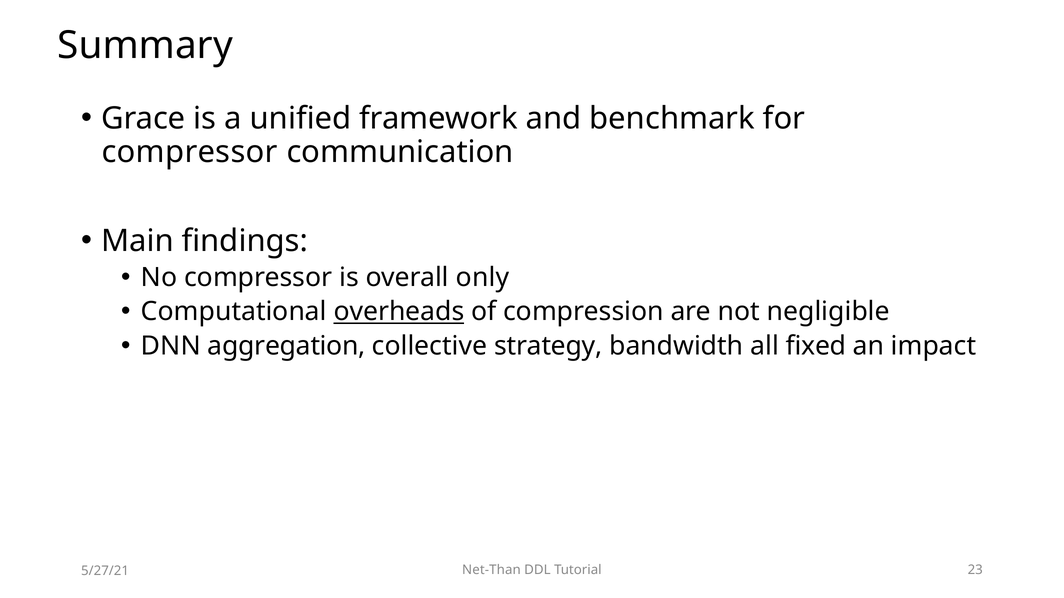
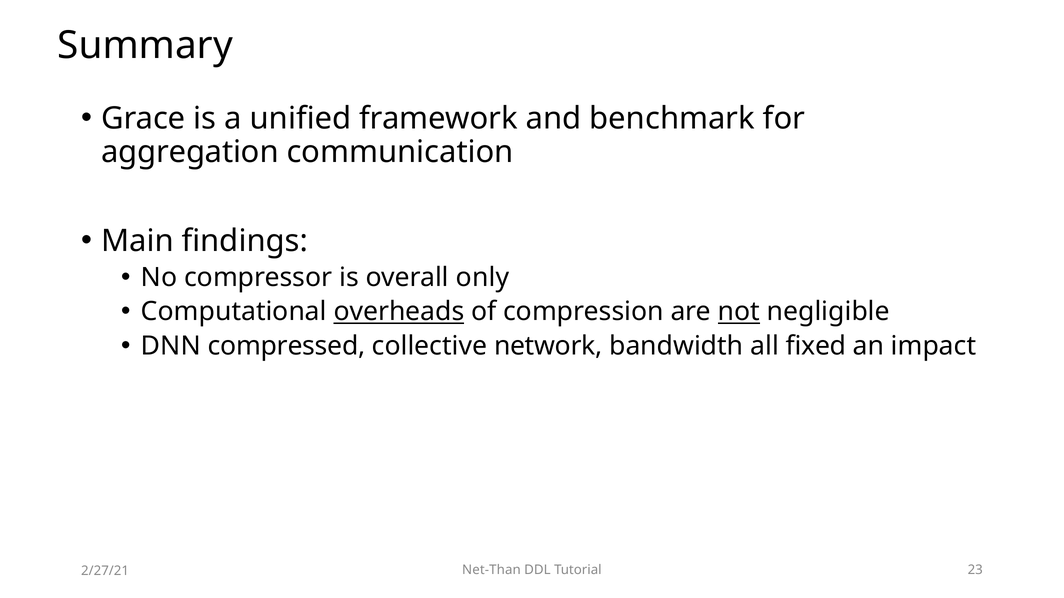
compressor: compressor -> aggregation (190, 152)
not underline: none -> present (739, 312)
aggregation: aggregation -> compressed (287, 346)
strategy: strategy -> network (548, 346)
5/27/21: 5/27/21 -> 2/27/21 (105, 572)
